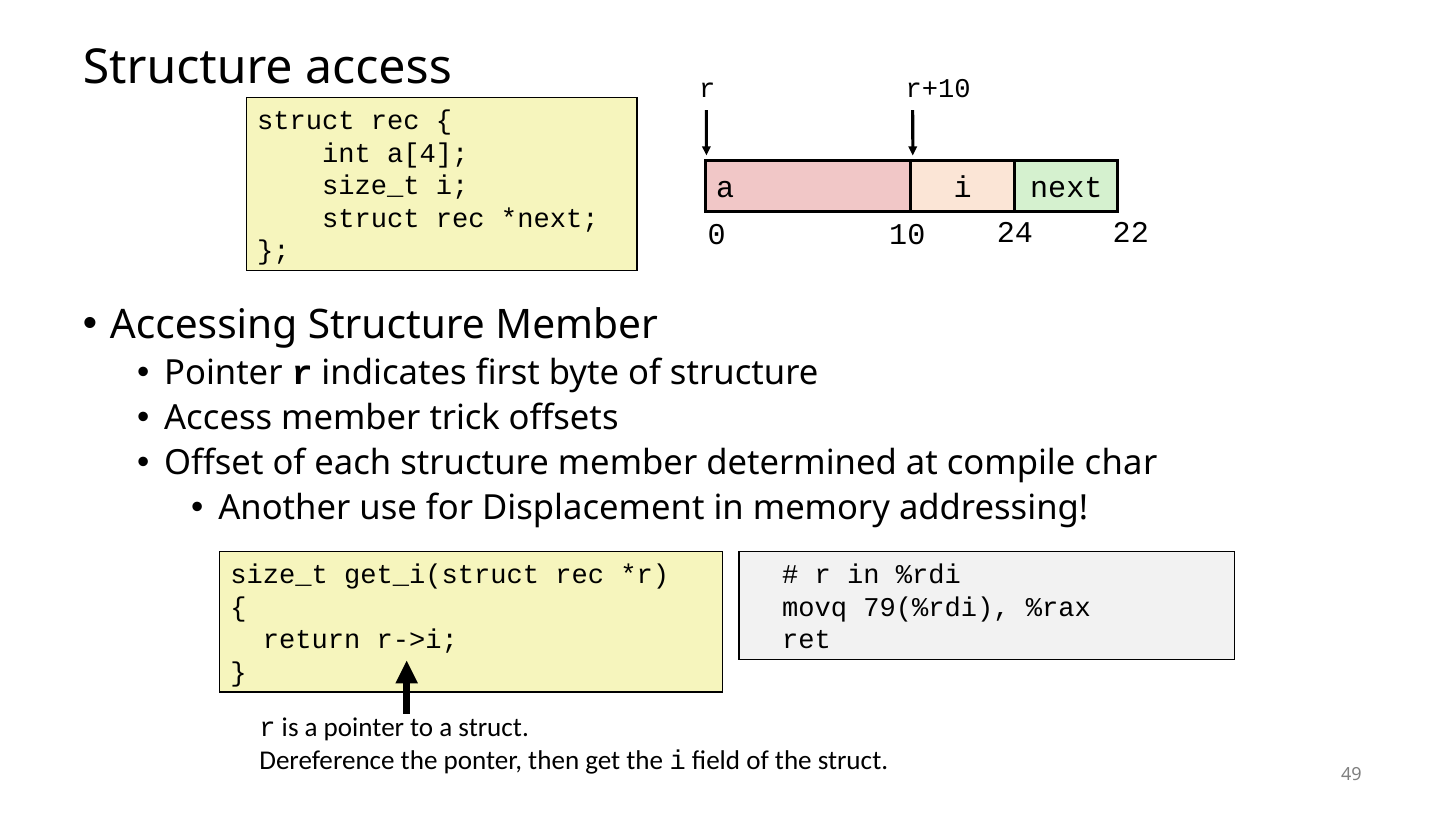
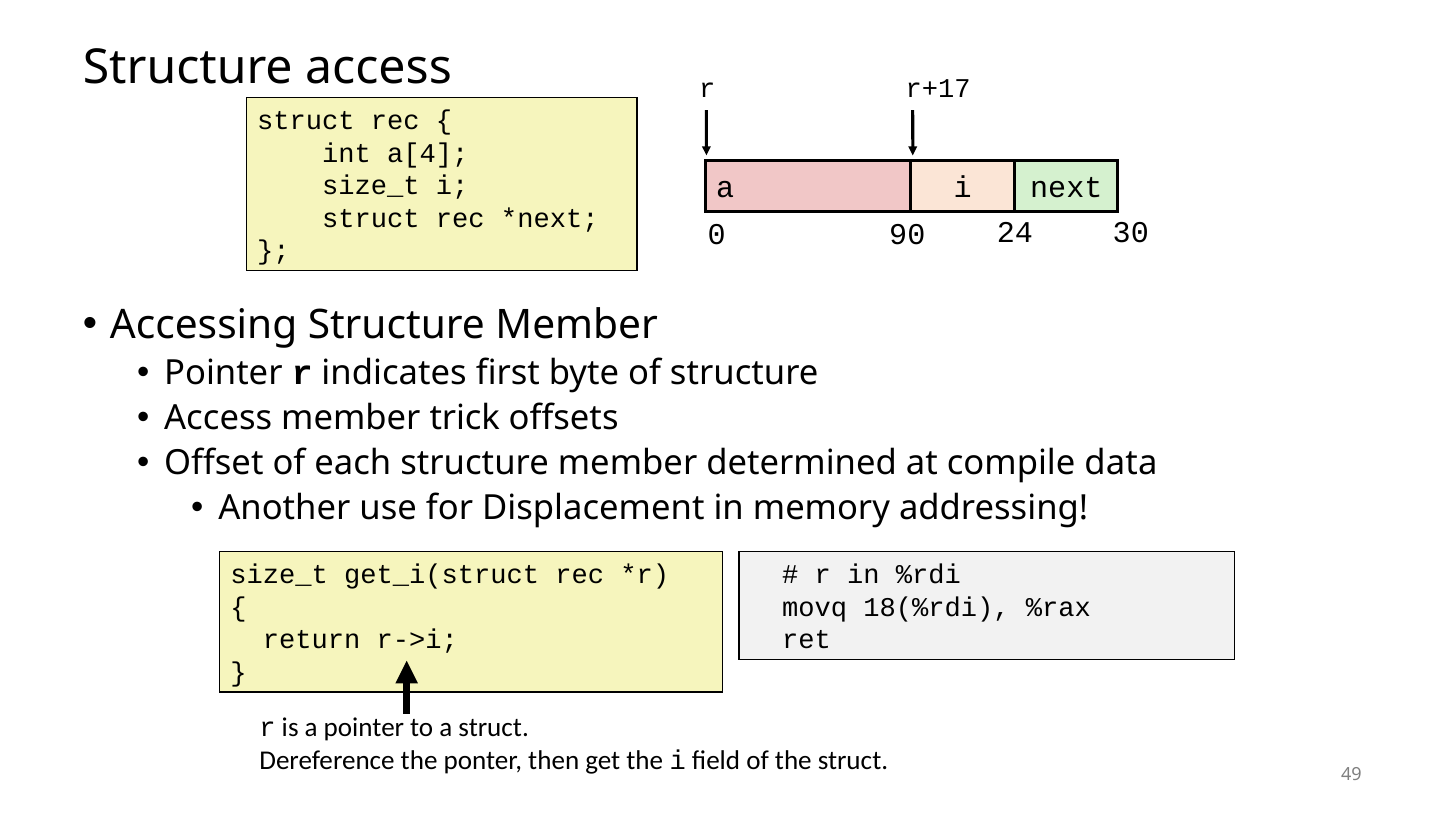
r+10: r+10 -> r+17 (938, 88)
10: 10 -> 90 (907, 234)
22: 22 -> 30 (1131, 233)
char: char -> data (1121, 463)
79(%rdi: 79(%rdi -> 18(%rdi (937, 607)
